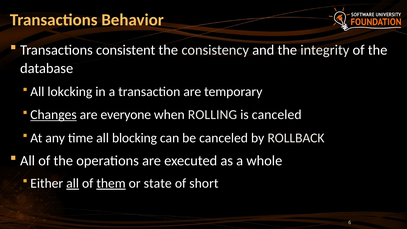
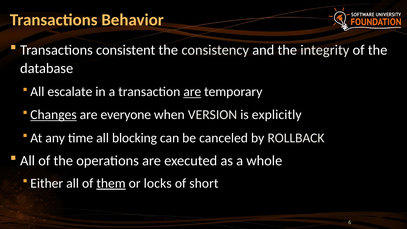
lokcking: lokcking -> escalate (70, 92)
are underline: none -> present (192, 92)
ROLLING: ROLLING -> VERSION (213, 115)
is canceled: canceled -> explicitly (277, 115)
all underline: present -> none (73, 183)
state: state -> locks (158, 183)
